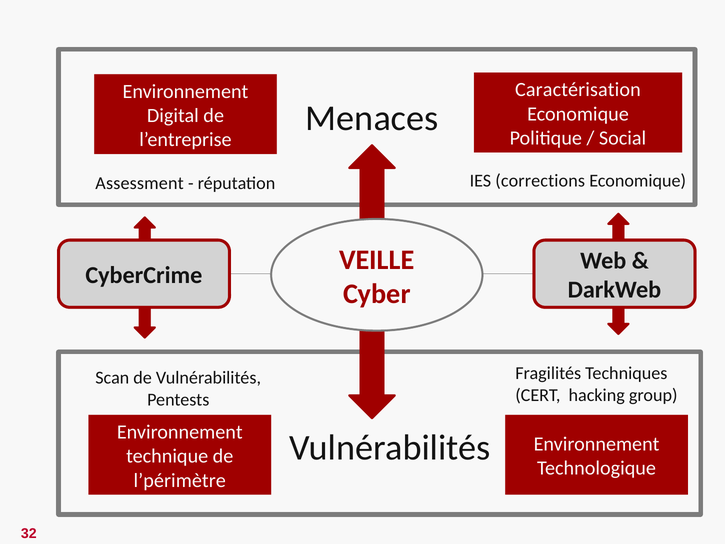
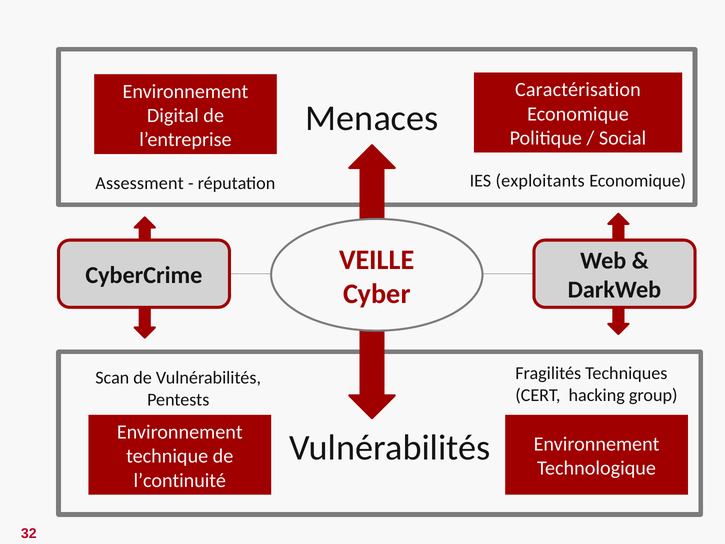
corrections: corrections -> exploitants (540, 181)
l’périmètre: l’périmètre -> l’continuité (180, 480)
